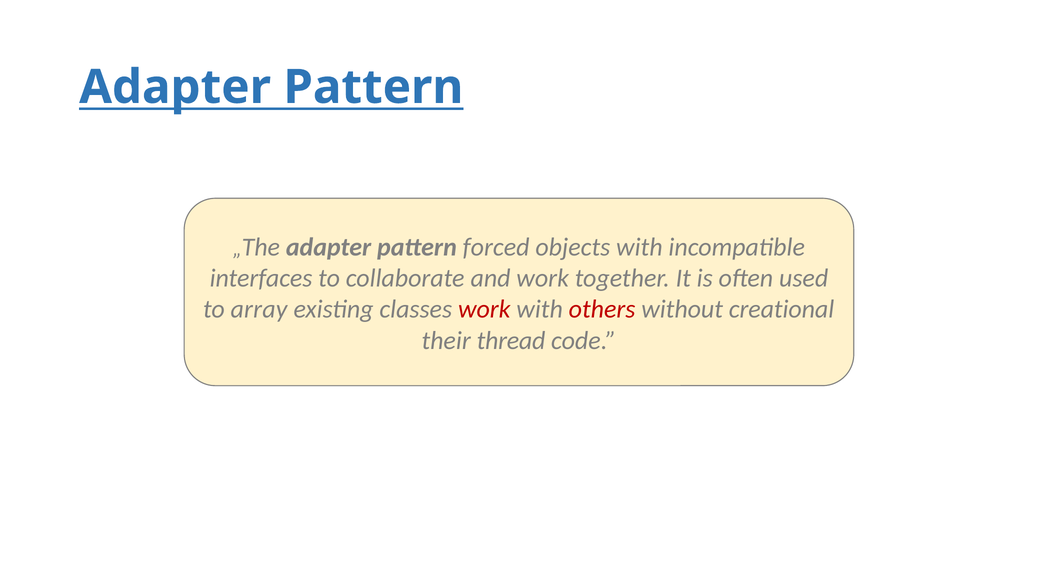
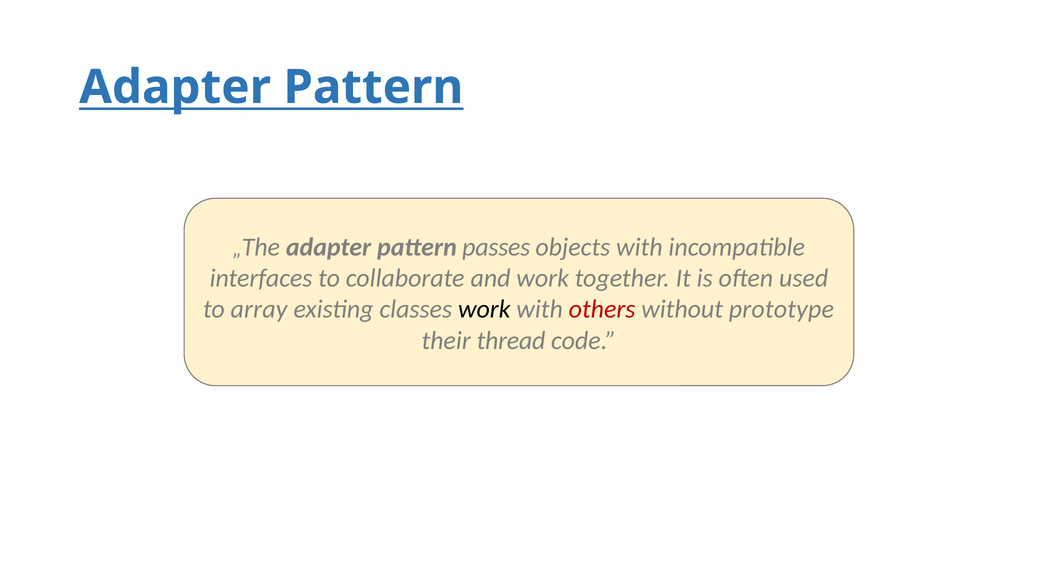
forced: forced -> passes (496, 247)
work colour: red -> black (484, 309)
creational: creational -> prototype (781, 309)
